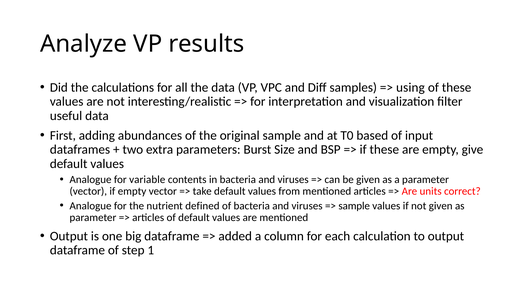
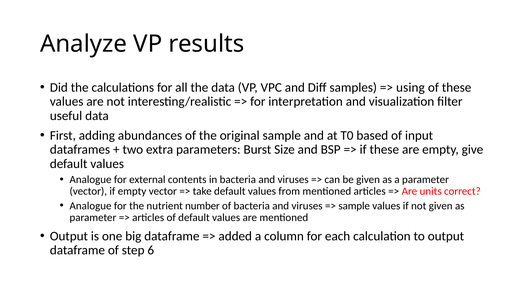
variable: variable -> external (147, 180)
defined: defined -> number (202, 206)
1: 1 -> 6 (151, 250)
